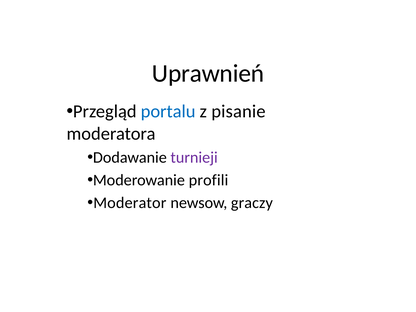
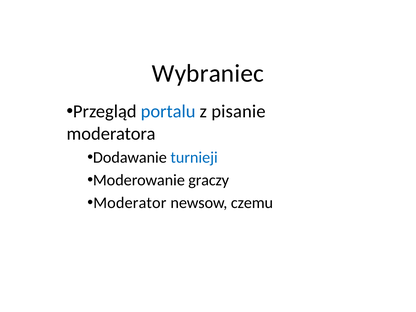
Uprawnień: Uprawnień -> Wybraniec (208, 73)
turnieji colour: purple -> blue (194, 158)
profili: profili -> graczy (209, 180)
graczy: graczy -> czemu (252, 203)
